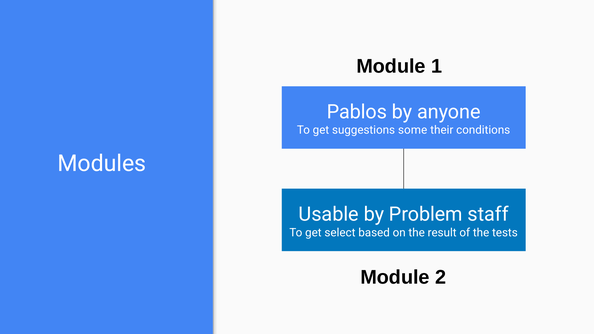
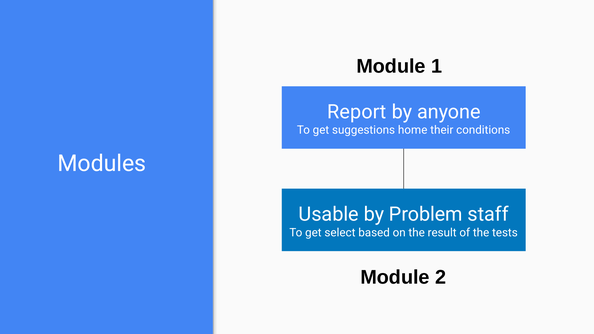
Pablos: Pablos -> Report (357, 112)
some: some -> home (413, 130)
